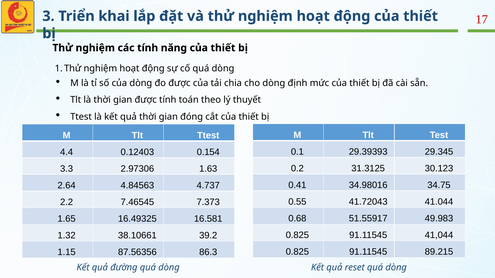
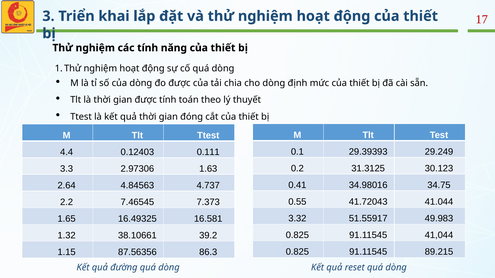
29.345: 29.345 -> 29.249 (439, 152)
0.154: 0.154 -> 0.111 (208, 152)
0.68: 0.68 -> 3.32 (297, 219)
